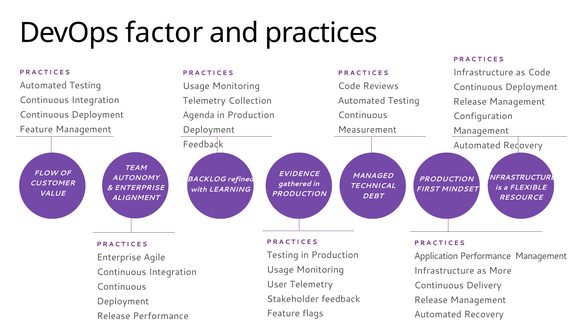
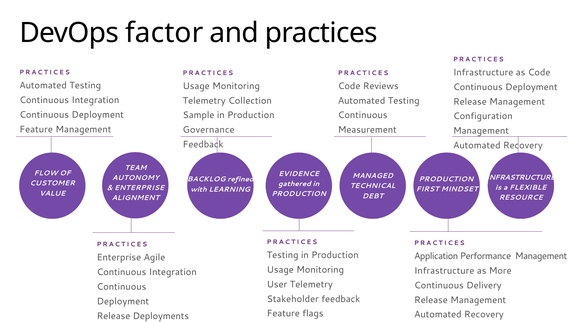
Agenda: Agenda -> Sample (199, 115)
Deployment: Deployment -> Governance (209, 130)
Release Performance: Performance -> Deployments (161, 316)
